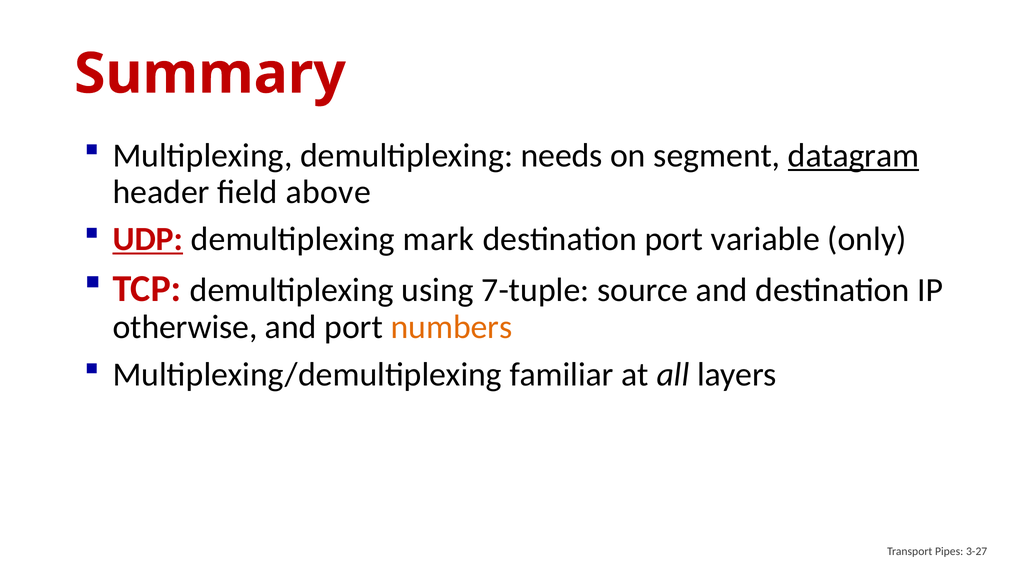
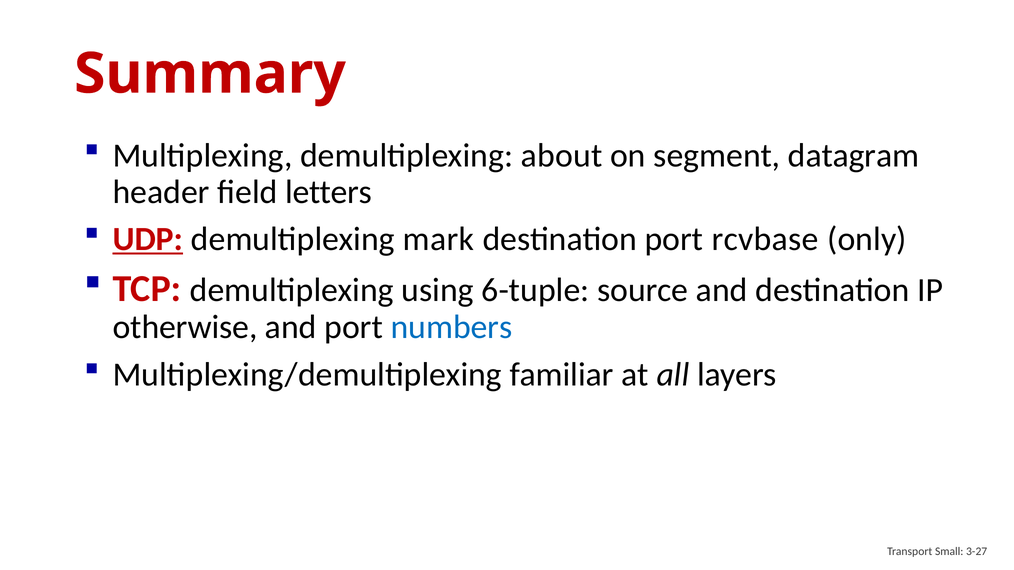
needs: needs -> about (562, 156)
datagram underline: present -> none (854, 156)
above: above -> letters (329, 192)
variable: variable -> rcvbase (765, 239)
7-tuple: 7-tuple -> 6-tuple (535, 290)
numbers colour: orange -> blue (452, 328)
Pipes: Pipes -> Small (949, 552)
